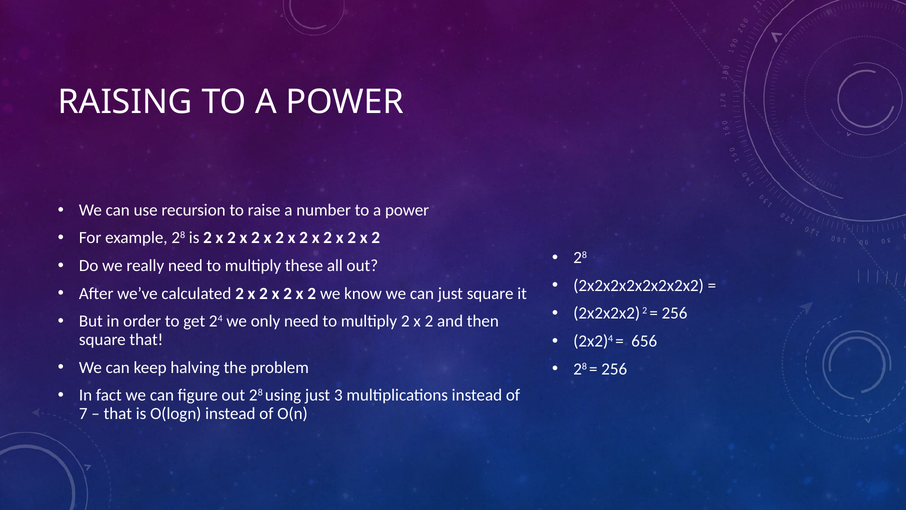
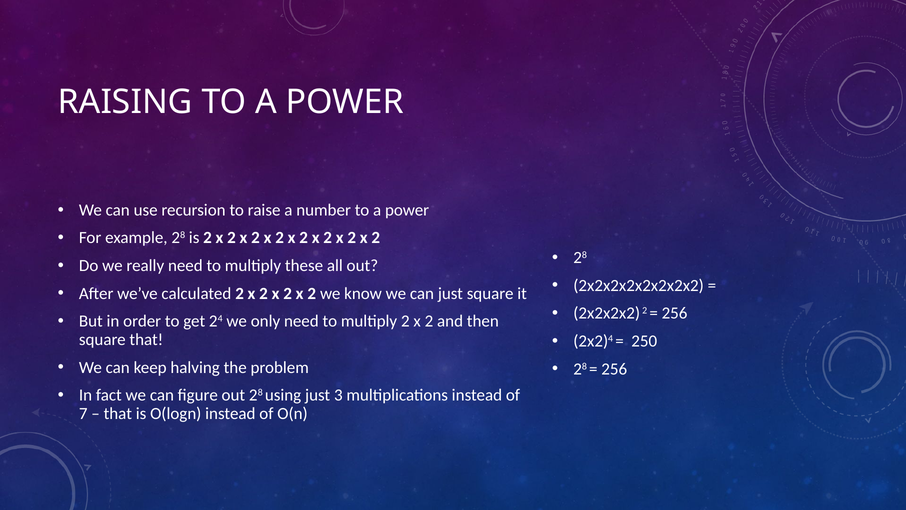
656: 656 -> 250 (644, 341)
